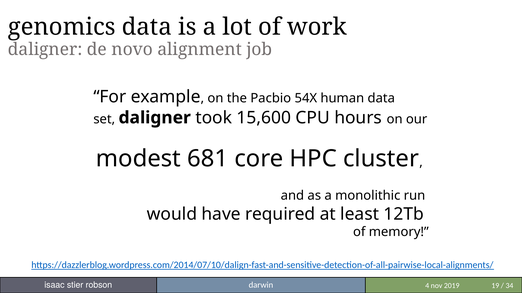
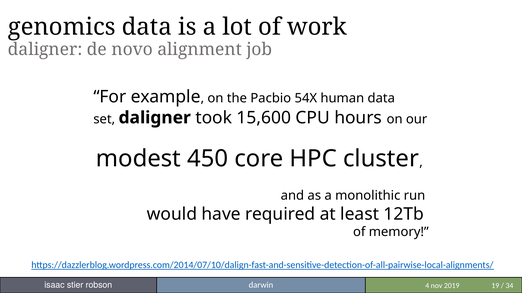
681: 681 -> 450 (208, 159)
